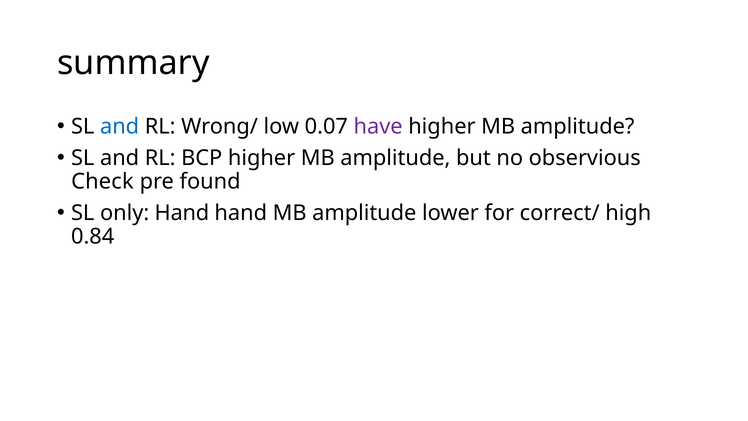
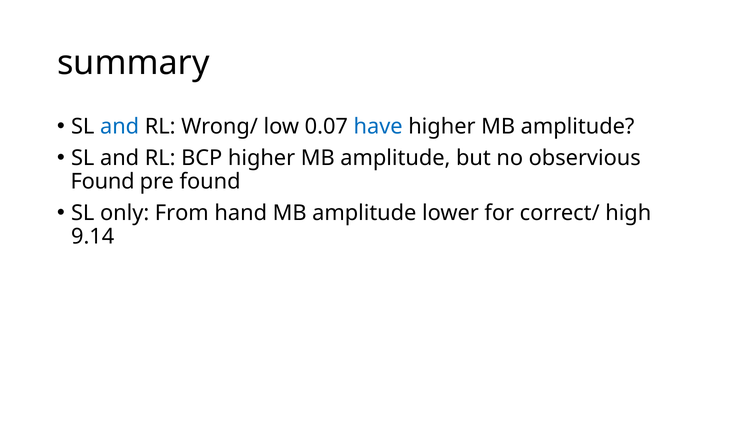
have colour: purple -> blue (378, 126)
Check: Check -> Found (103, 181)
only Hand: Hand -> From (182, 213)
0.84: 0.84 -> 9.14 (93, 236)
